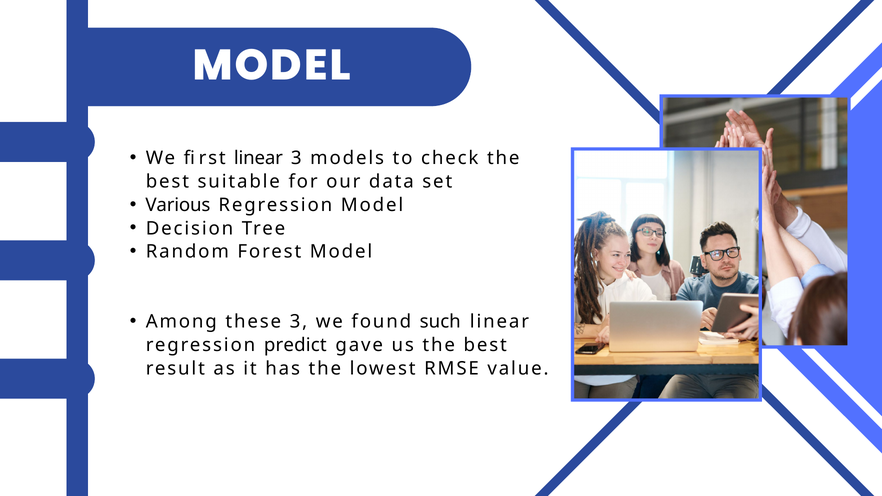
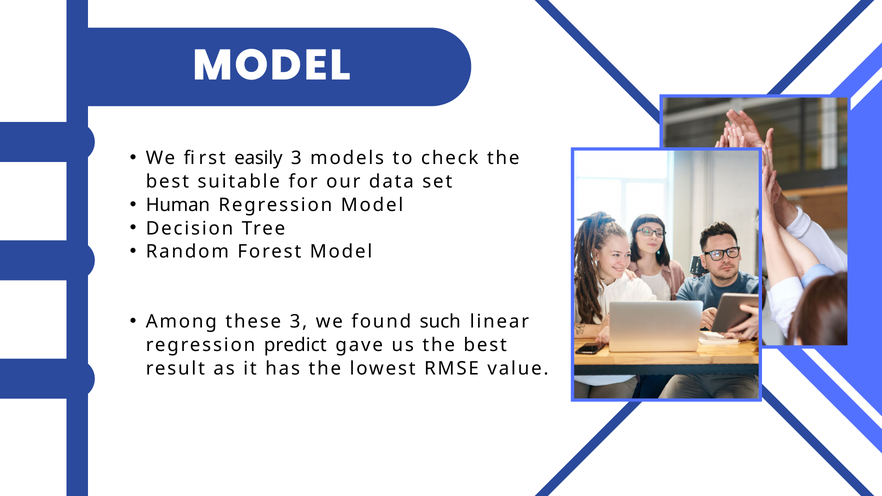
first linear: linear -> easily (258, 158)
Various: Various -> Human (178, 205)
